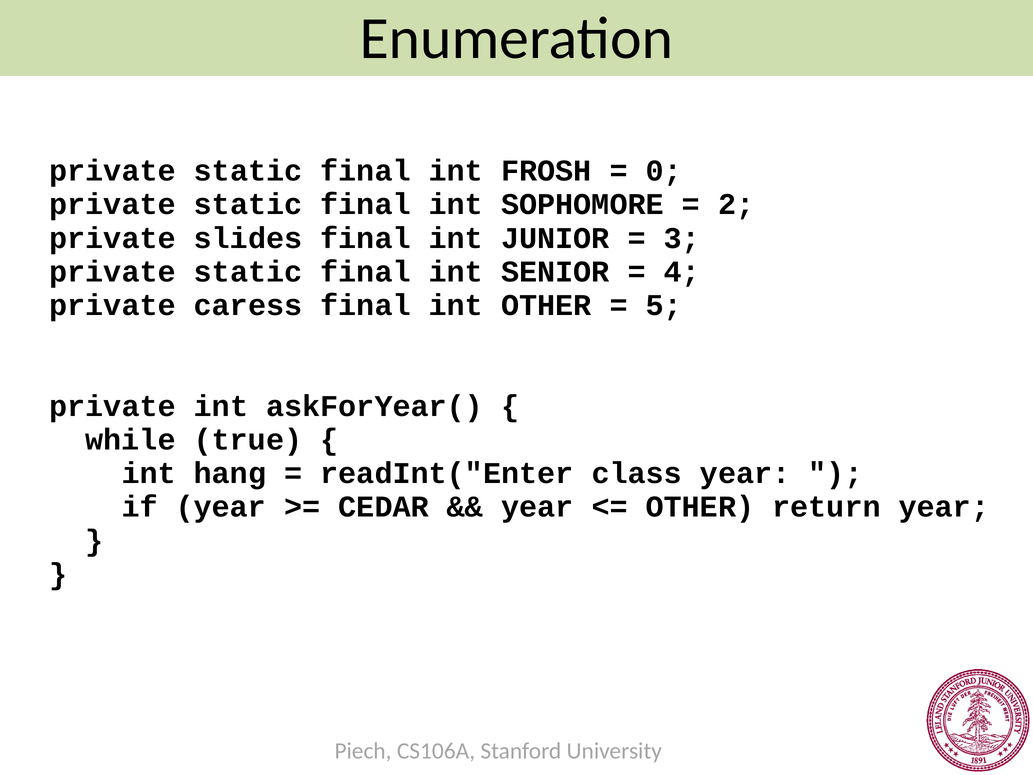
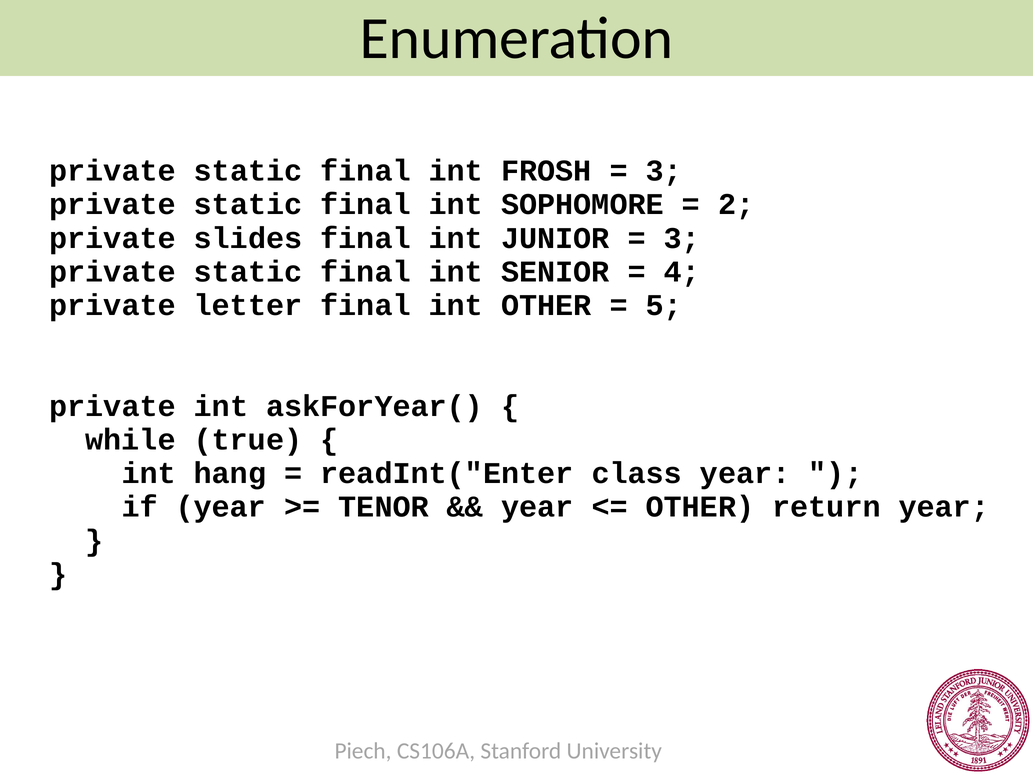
0: 0 -> 3 (664, 171)
caress: caress -> letter (248, 305)
CEDAR: CEDAR -> TENOR (384, 507)
